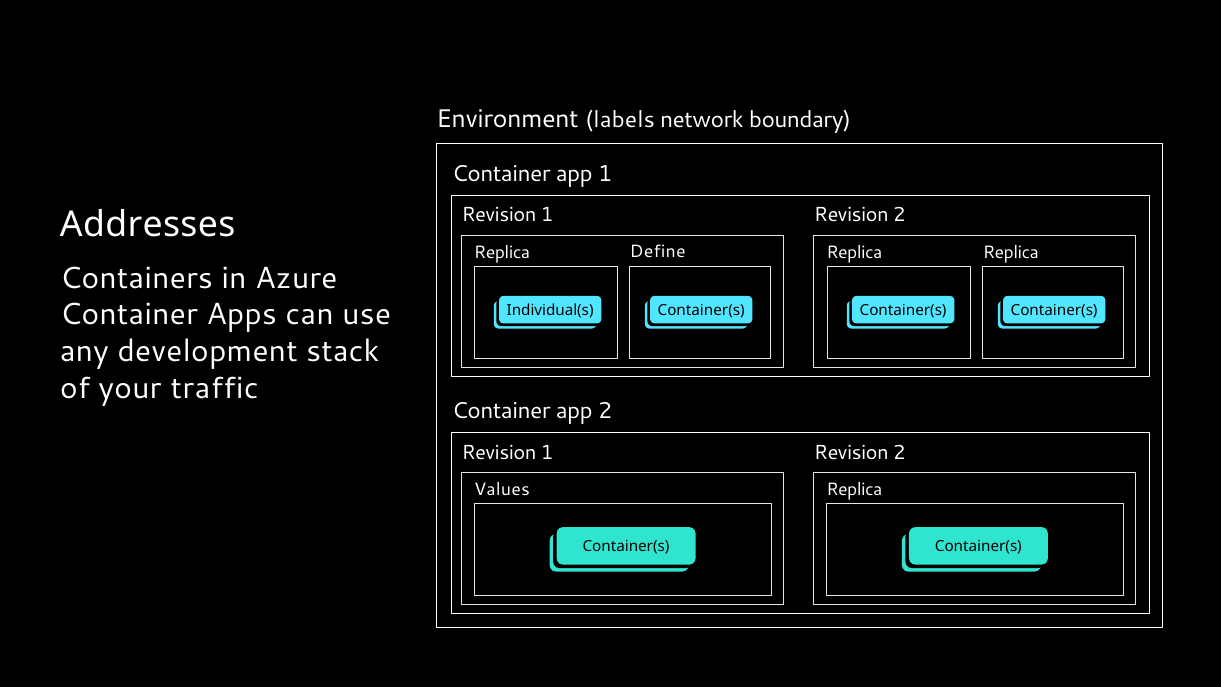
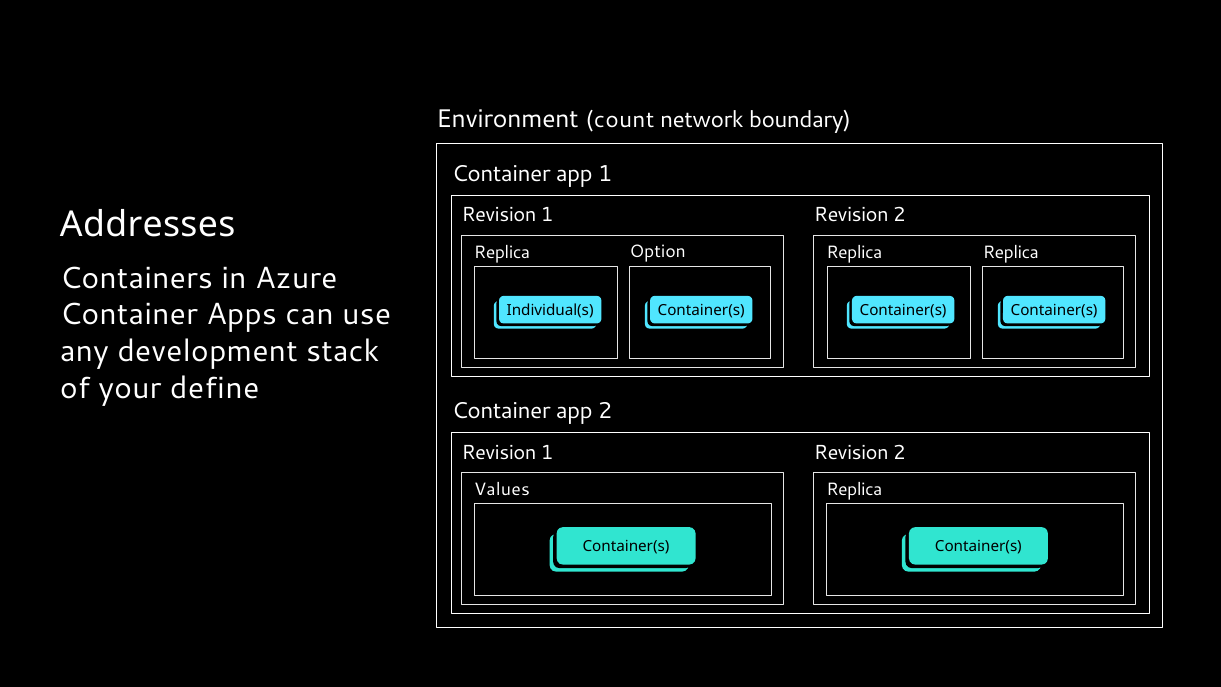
labels: labels -> count (620, 120)
Define: Define -> Option (658, 252)
traffic: traffic -> define (215, 388)
